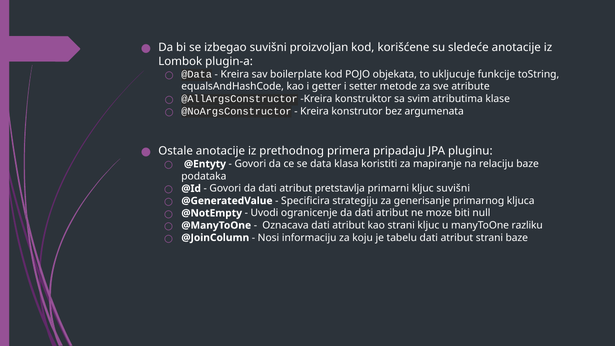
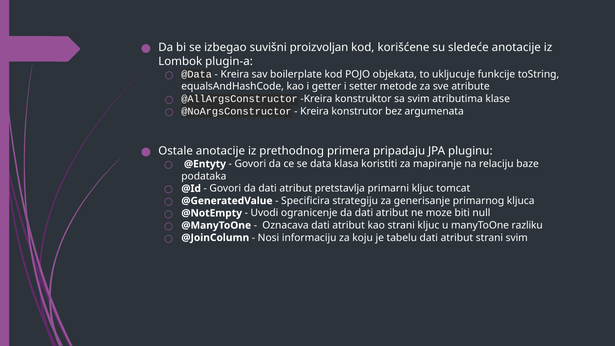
kljuc suvišni: suvišni -> tomcat (453, 188)
strani baze: baze -> svim (517, 238)
